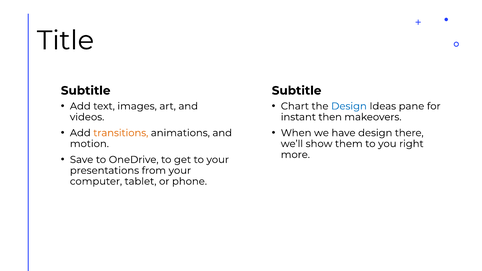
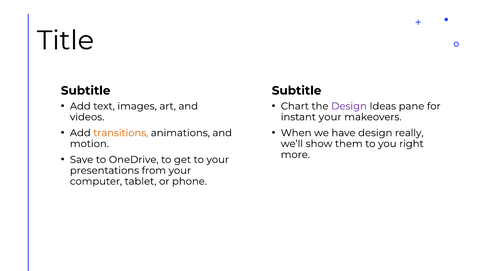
Design colour: blue -> purple (349, 106)
instant then: then -> your (330, 117)
there: there -> really (409, 133)
